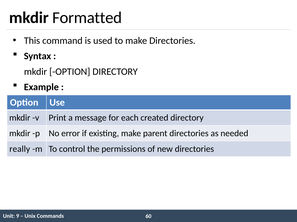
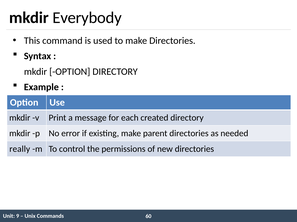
Formatted: Formatted -> Everybody (87, 18)
